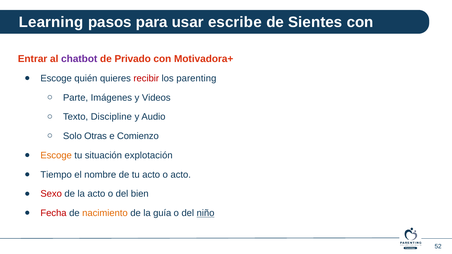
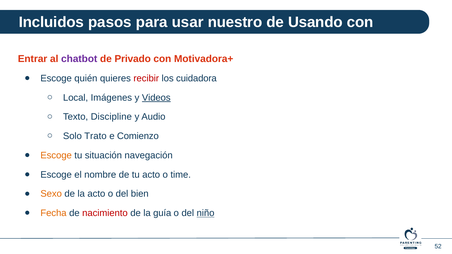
Learning: Learning -> Incluidos (51, 22)
escribe: escribe -> nuestro (235, 22)
Sientes: Sientes -> Usando (315, 22)
parenting: parenting -> cuidadora (196, 78)
Parte: Parte -> Local (76, 98)
Videos underline: none -> present (156, 98)
Otras: Otras -> Trato (95, 136)
explotación: explotación -> navegación (149, 156)
Tiempo: Tiempo -> Escoge (56, 175)
o acto: acto -> time (181, 175)
Sexo colour: red -> orange (51, 194)
Fecha colour: red -> orange (54, 213)
nacimiento colour: orange -> red (105, 213)
